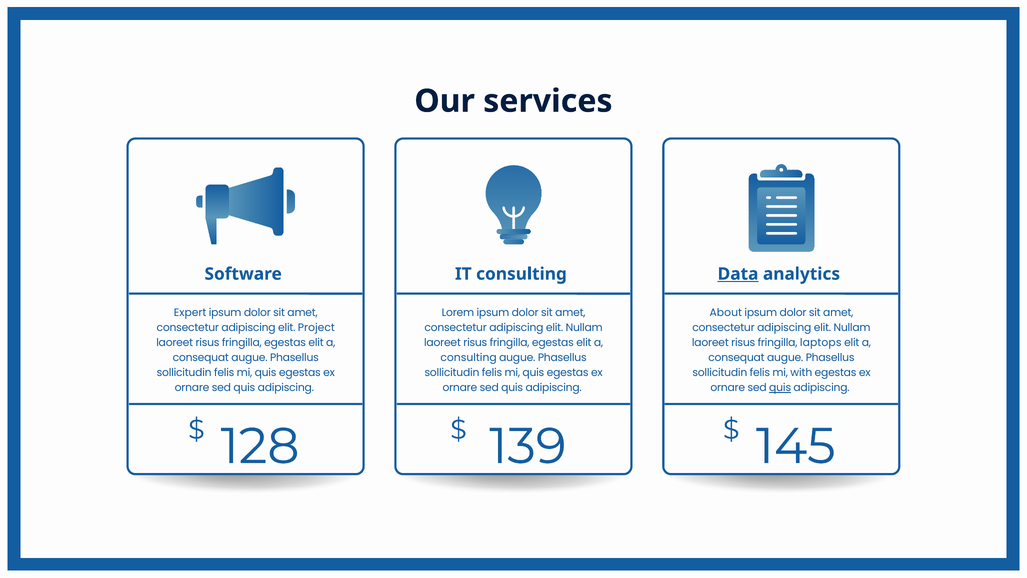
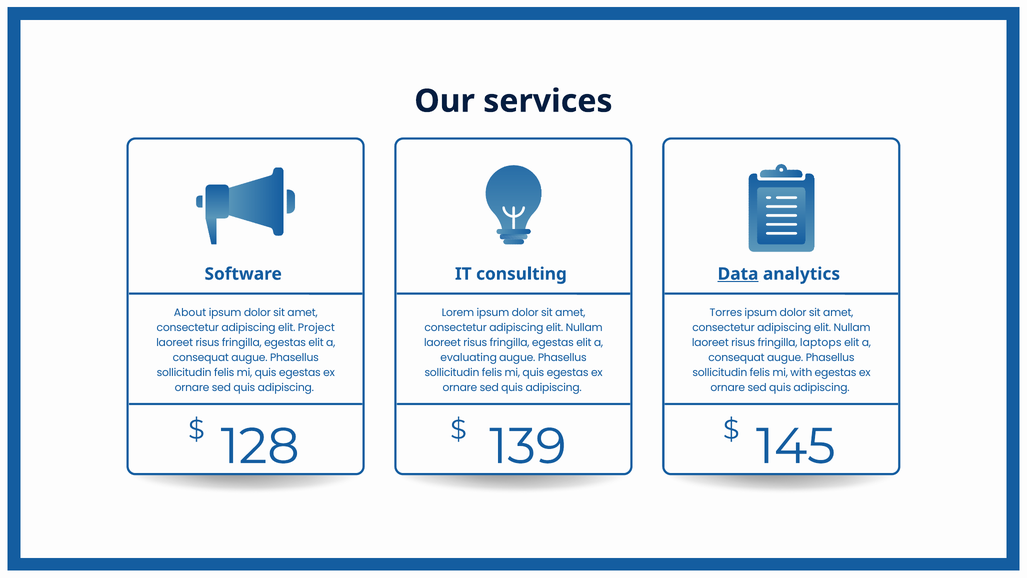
Expert: Expert -> About (190, 312)
About: About -> Torres (726, 312)
consulting: consulting -> evaluating (469, 358)
quis underline: present -> none (780, 388)
